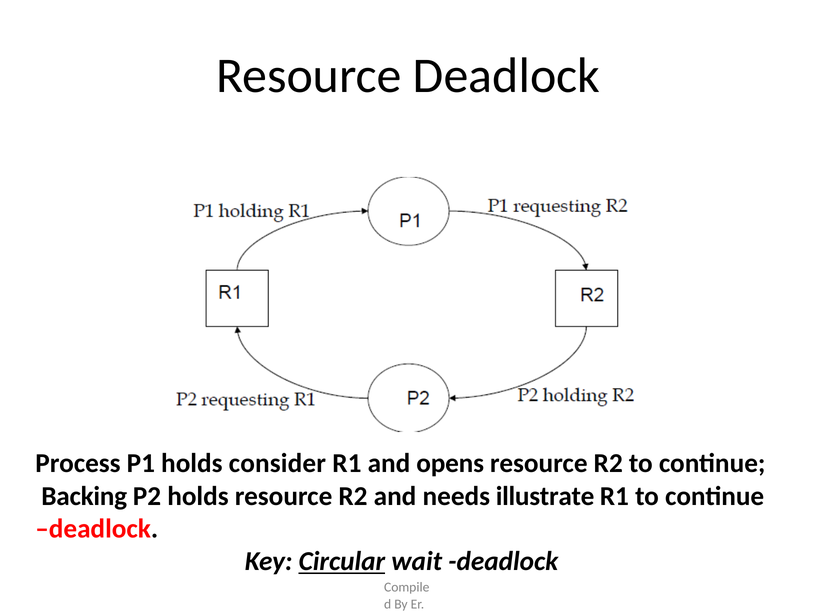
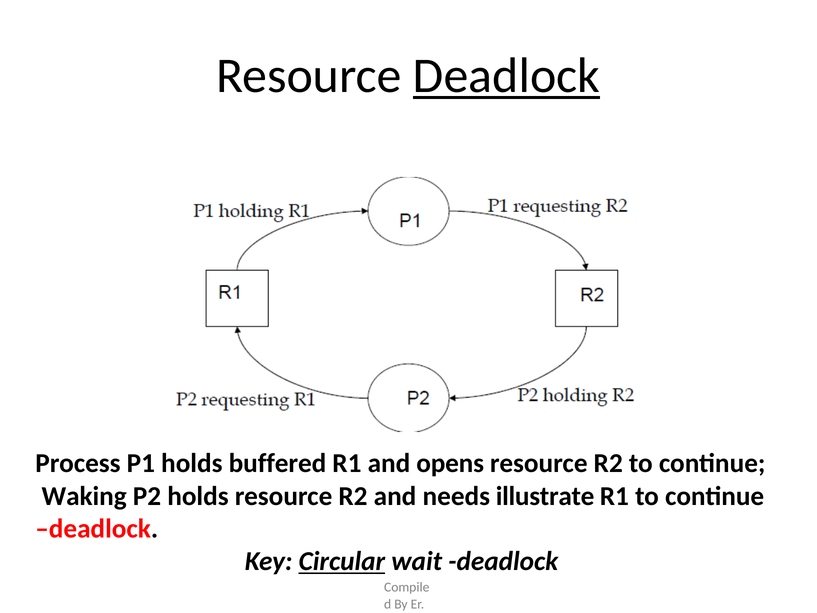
Deadlock underline: none -> present (507, 76)
consider: consider -> buffered (278, 463)
Backing: Backing -> Waking (84, 496)
